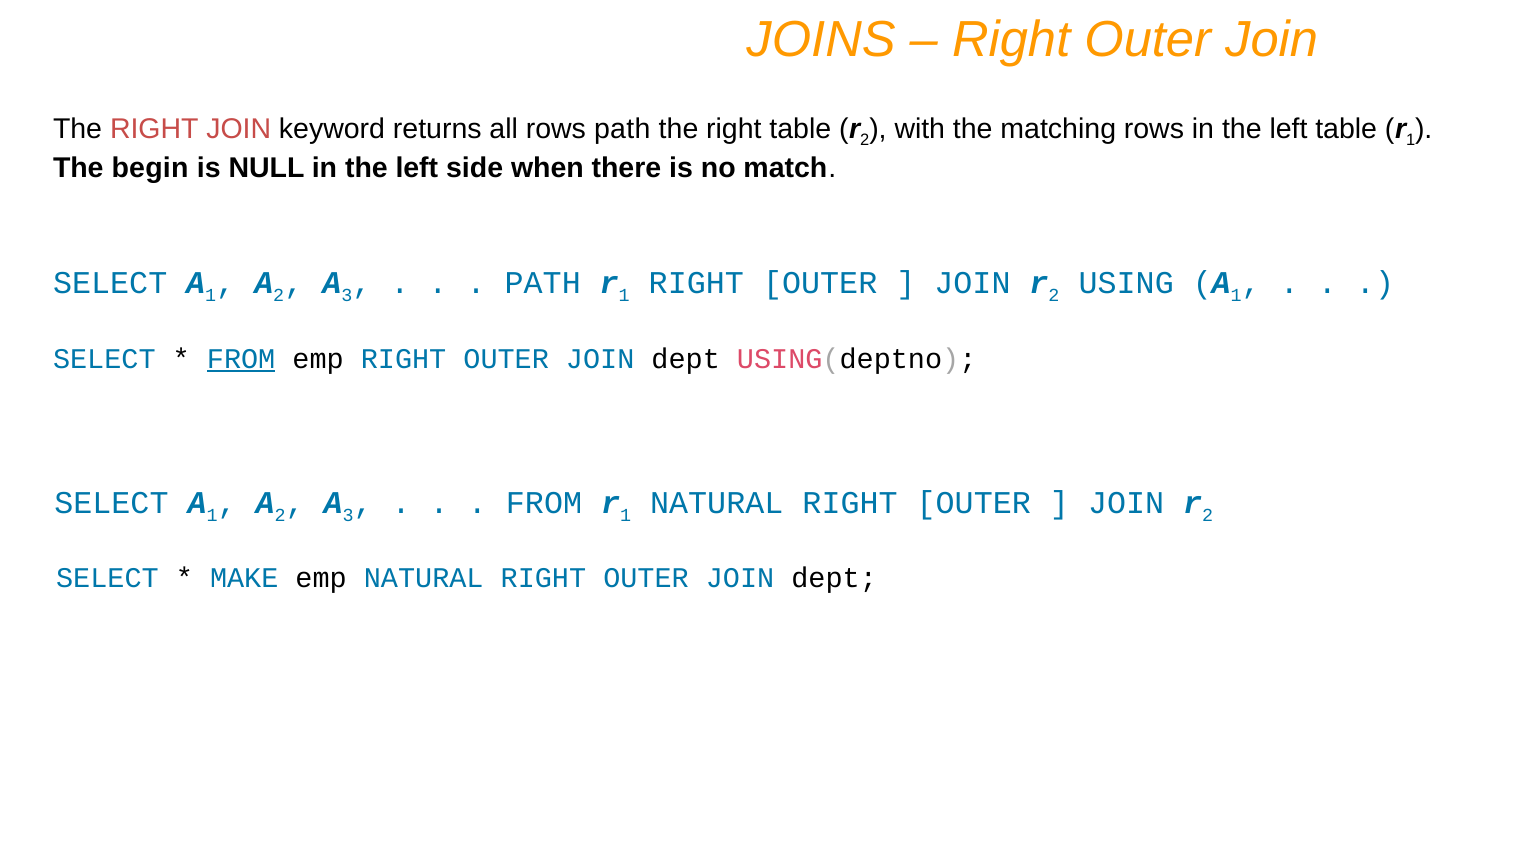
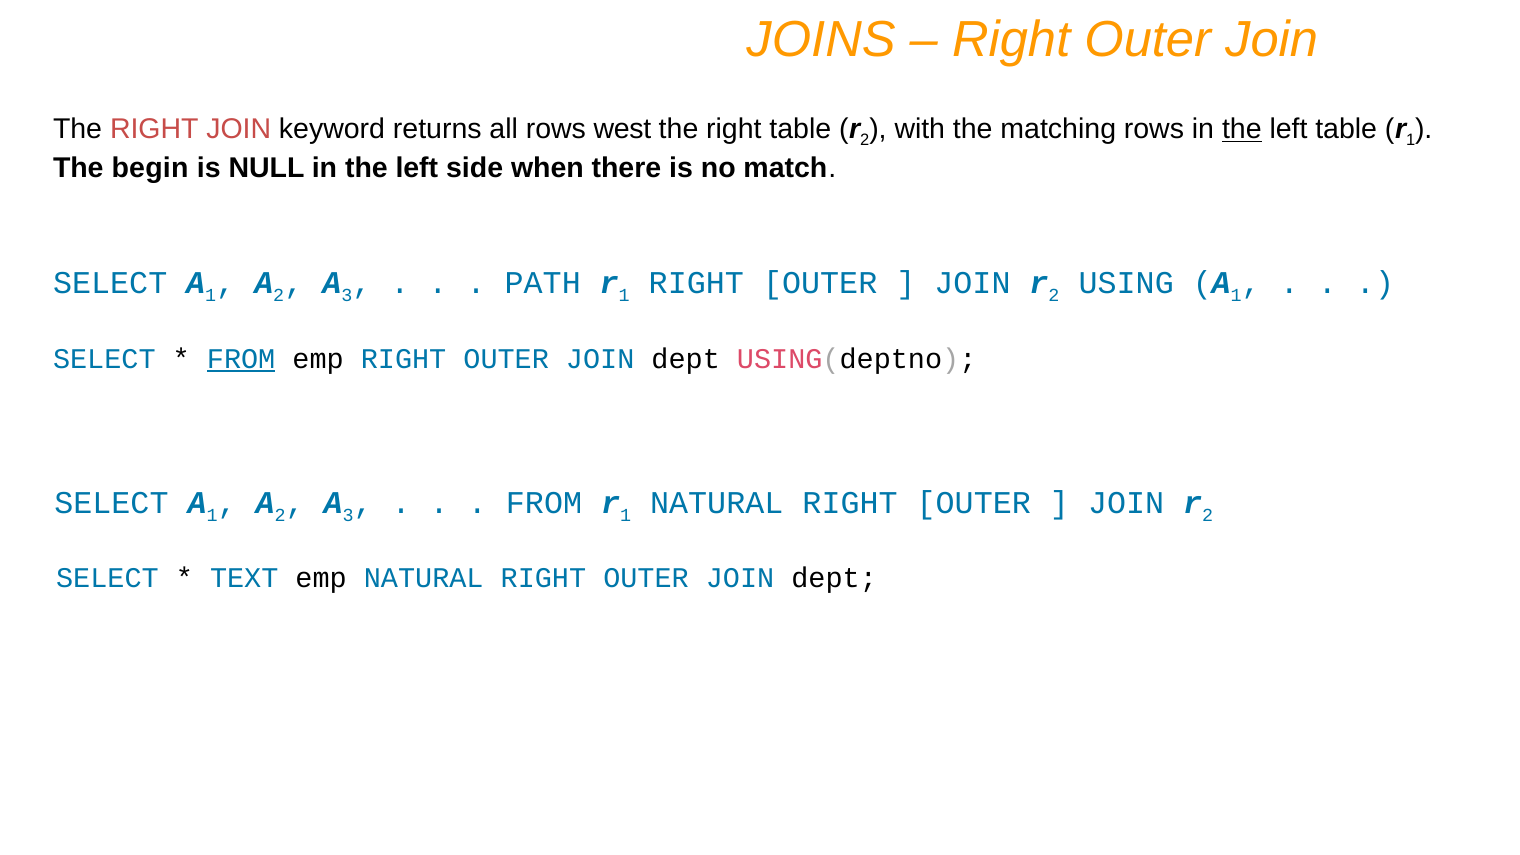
rows path: path -> west (622, 129)
the underline: none -> present (1242, 129)
MAKE: MAKE -> TEXT (244, 578)
